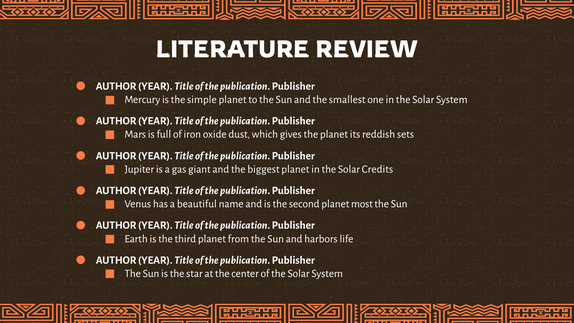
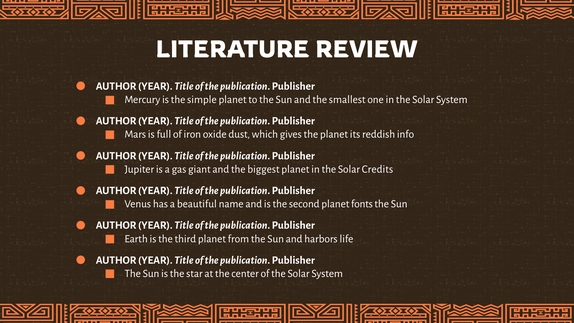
sets: sets -> info (406, 134)
most: most -> fonts (362, 204)
